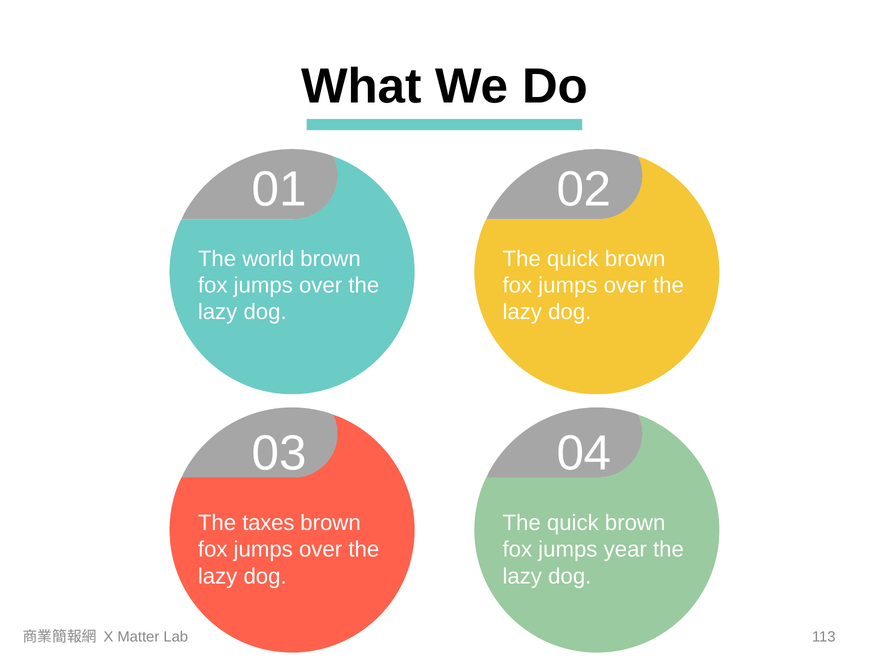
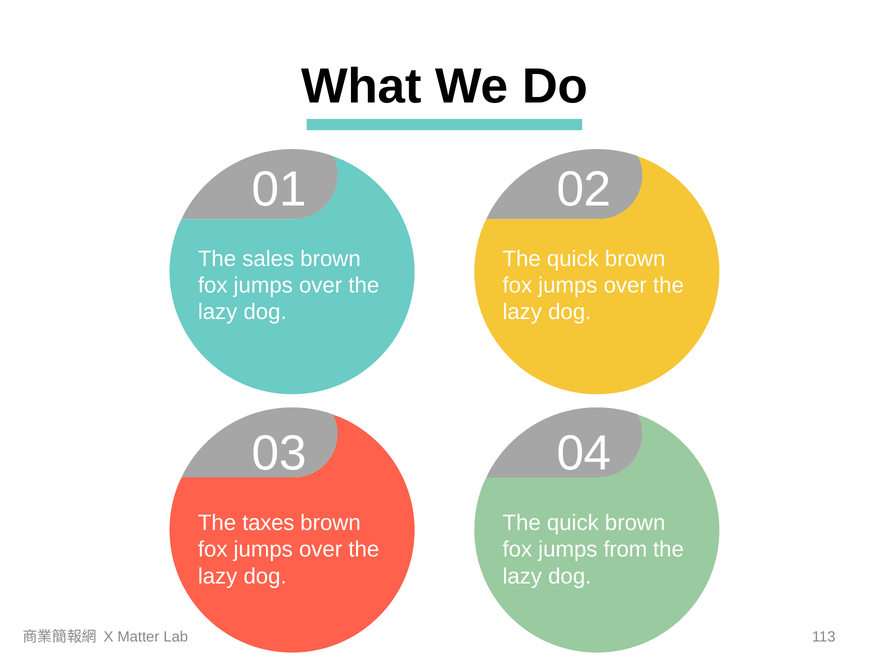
world: world -> sales (268, 259)
year: year -> from (625, 549)
